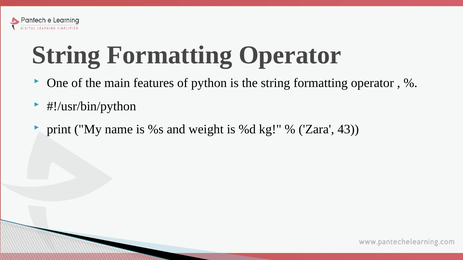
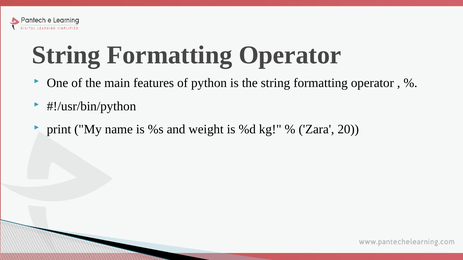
43: 43 -> 20 (348, 130)
